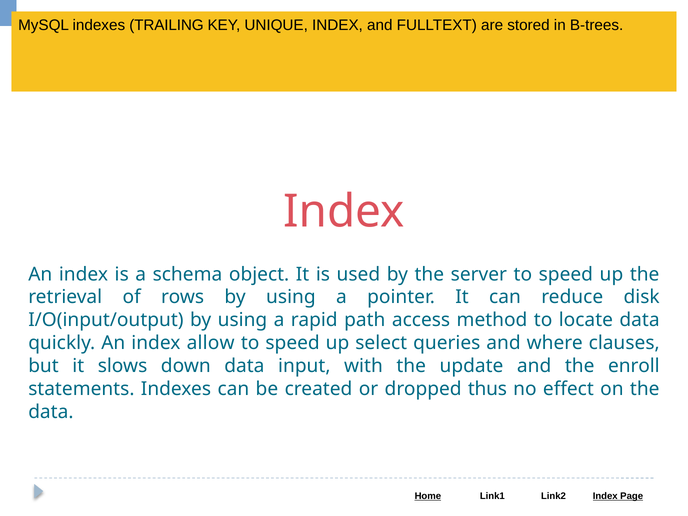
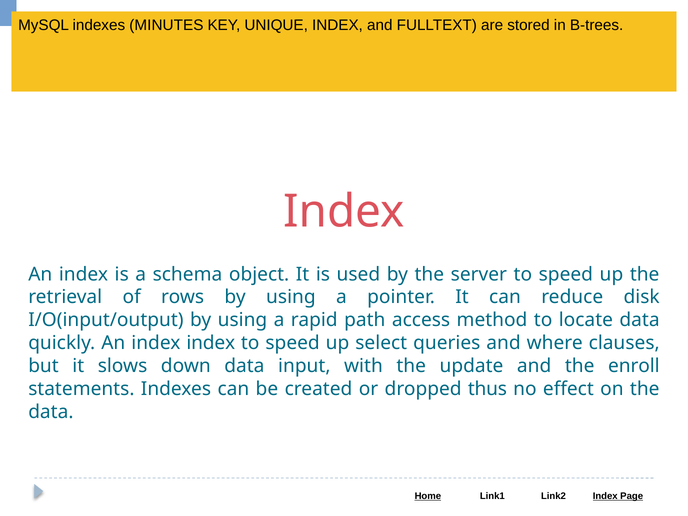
TRAILING: TRAILING -> MINUTES (166, 25)
index allow: allow -> index (211, 343)
